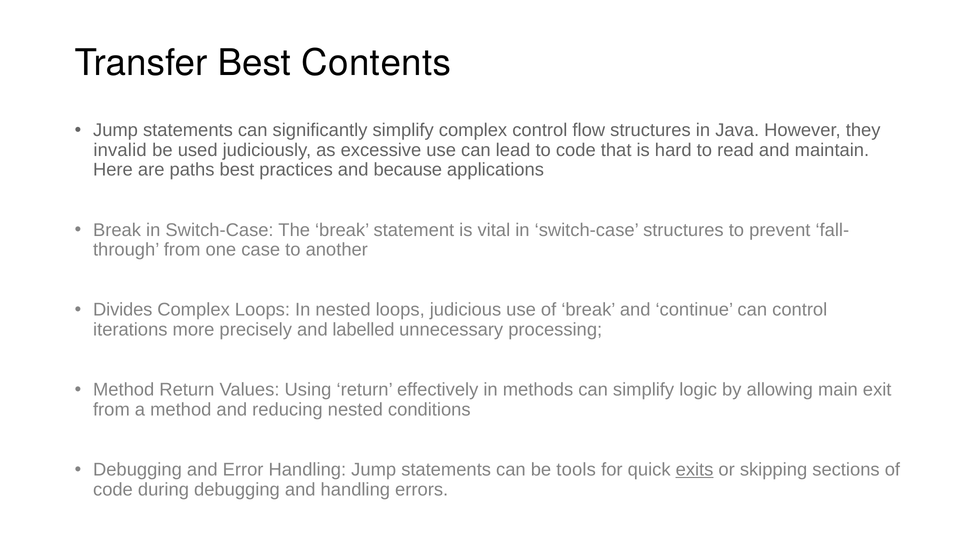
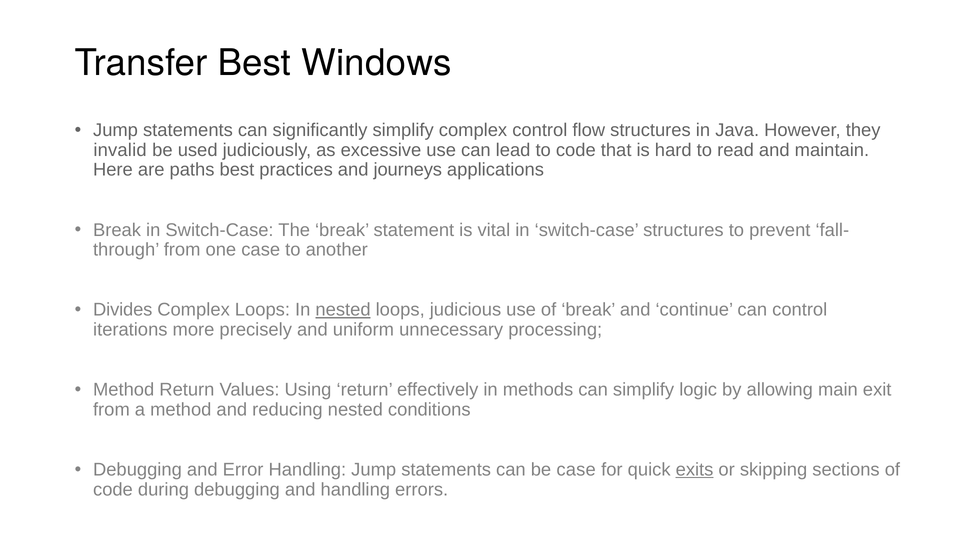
Contents: Contents -> Windows (376, 63)
because: because -> journeys (408, 170)
nested underline: none -> present (343, 310)
labelled: labelled -> uniform (363, 330)
be tools: tools -> case (576, 470)
